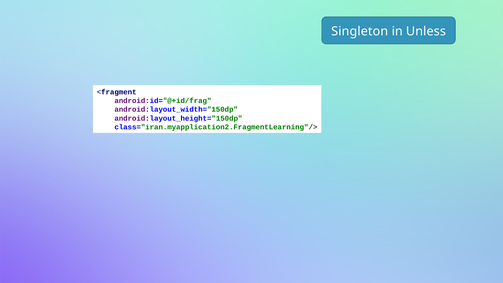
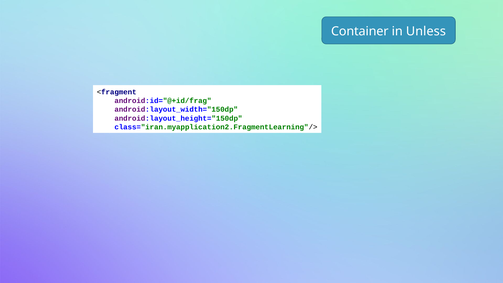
Singleton: Singleton -> Container (360, 31)
